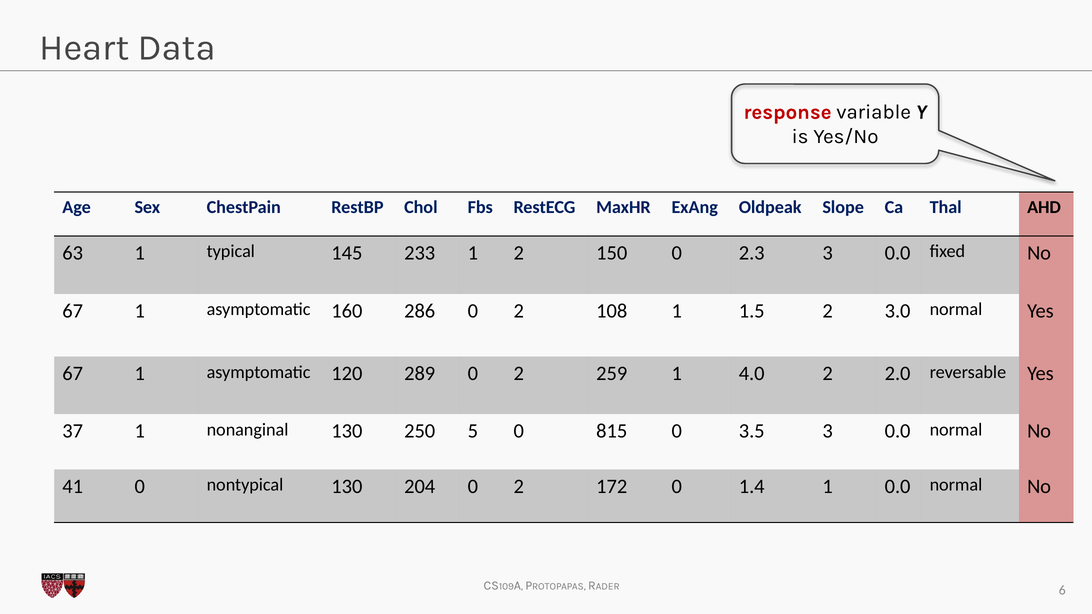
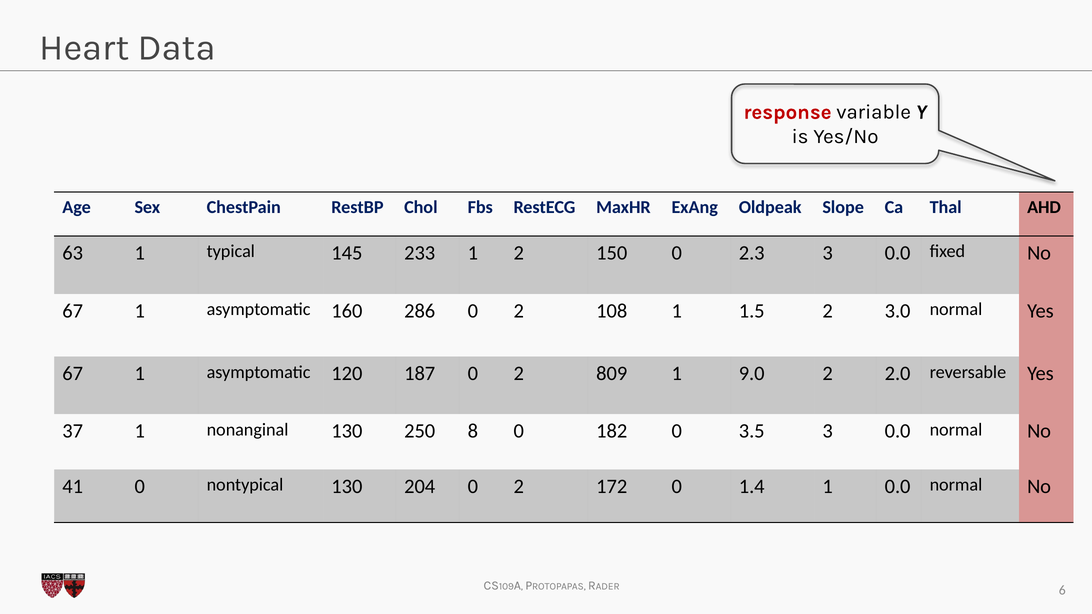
289: 289 -> 187 (420, 374)
259: 259 -> 809 (612, 374)
4.0: 4.0 -> 9.0 (752, 374)
5: 5 -> 8 (473, 431)
815: 815 -> 182 (612, 431)
